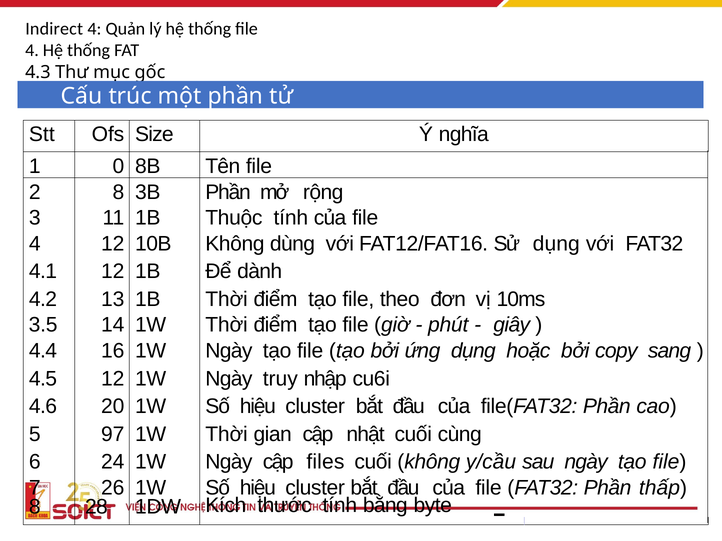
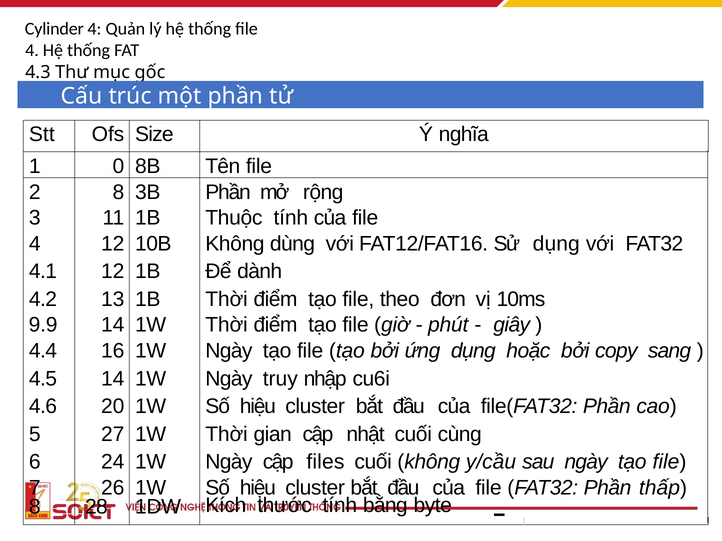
Indirect: Indirect -> Cylinder (54, 29)
3.5: 3.5 -> 9.9 (43, 325)
4.5 12: 12 -> 14 (113, 379)
97: 97 -> 27 (113, 435)
